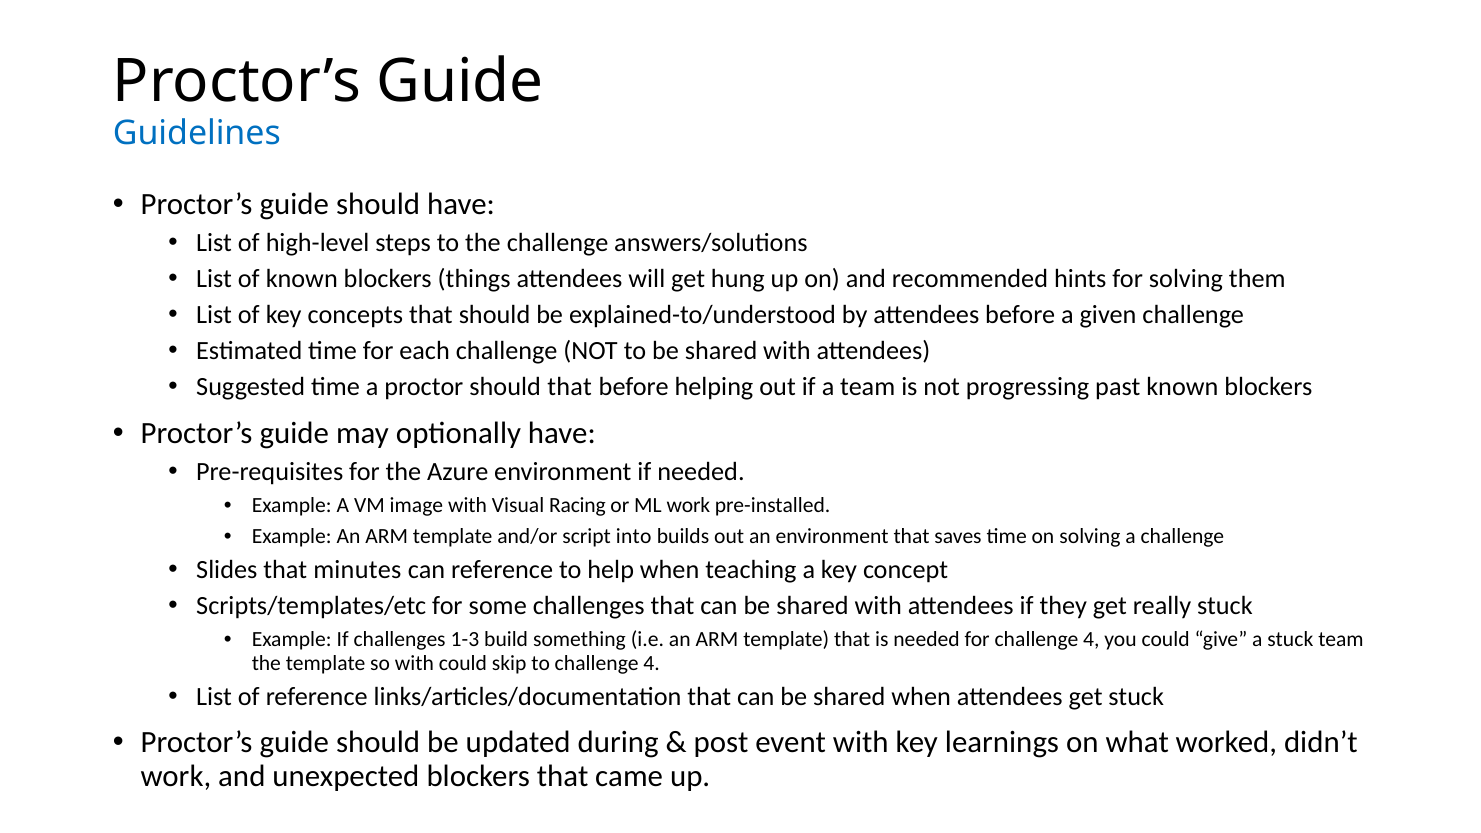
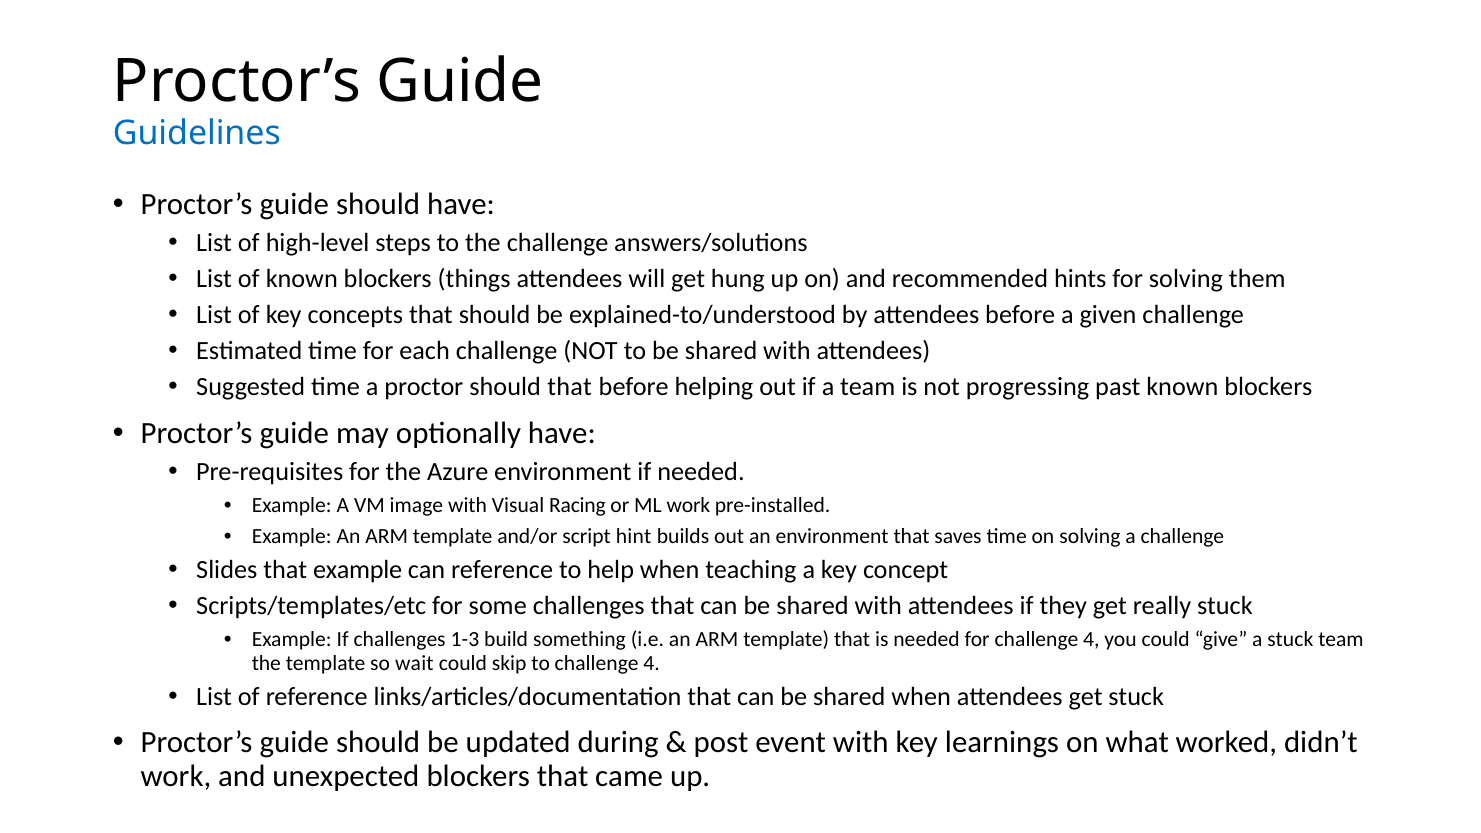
into: into -> hint (634, 537)
that minutes: minutes -> example (358, 570)
so with: with -> wait (414, 663)
